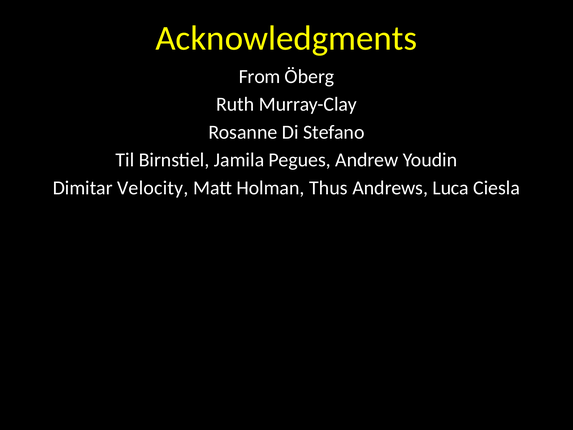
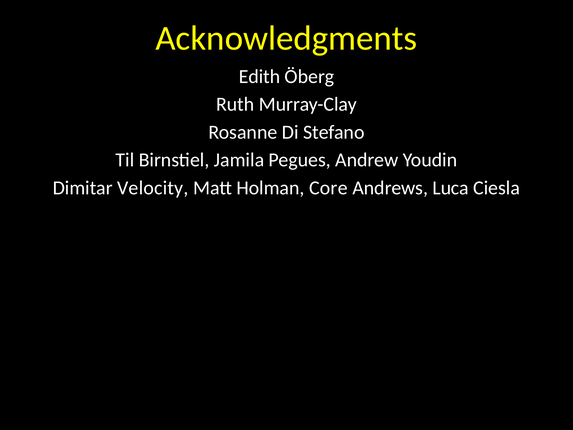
From: From -> Edith (260, 76)
Thus: Thus -> Core (328, 188)
